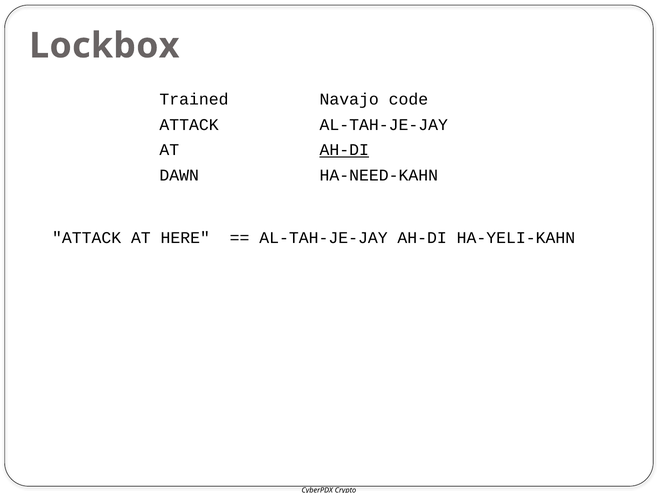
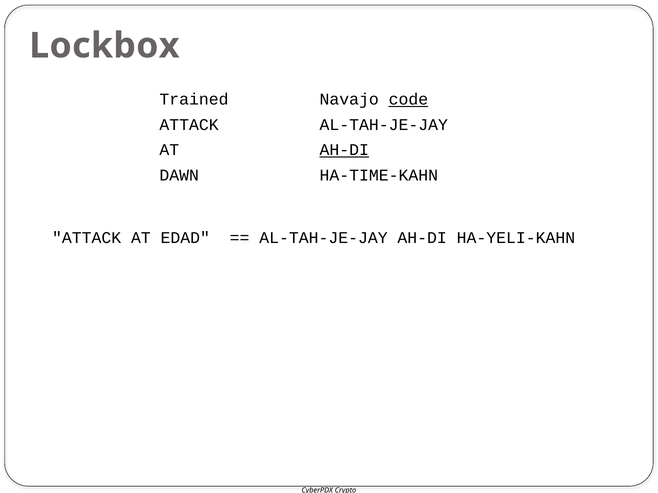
code underline: none -> present (408, 100)
HA-NEED-KAHN: HA-NEED-KAHN -> HA-TIME-KAHN (379, 175)
HERE: HERE -> EDAD (185, 238)
